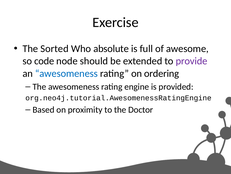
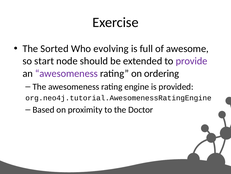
absolute: absolute -> evolving (111, 48)
code: code -> start (44, 61)
awesomeness colour: blue -> purple (66, 73)
